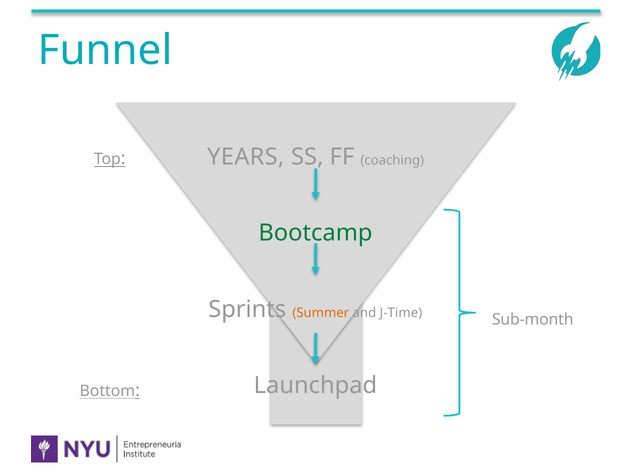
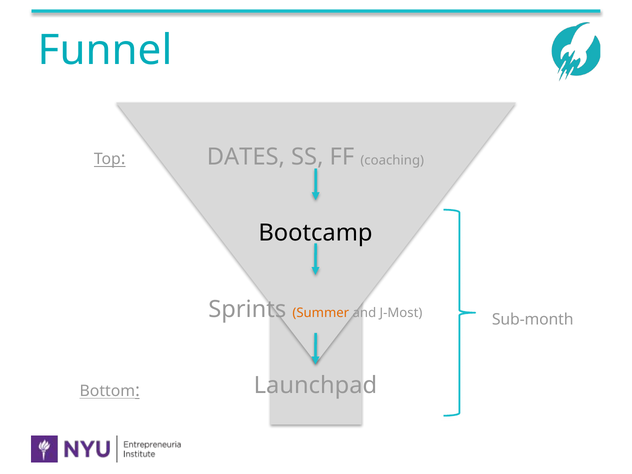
YEARS: YEARS -> DATES (246, 157)
Bootcamp colour: green -> black (315, 233)
J-Time: J-Time -> J-Most (401, 313)
